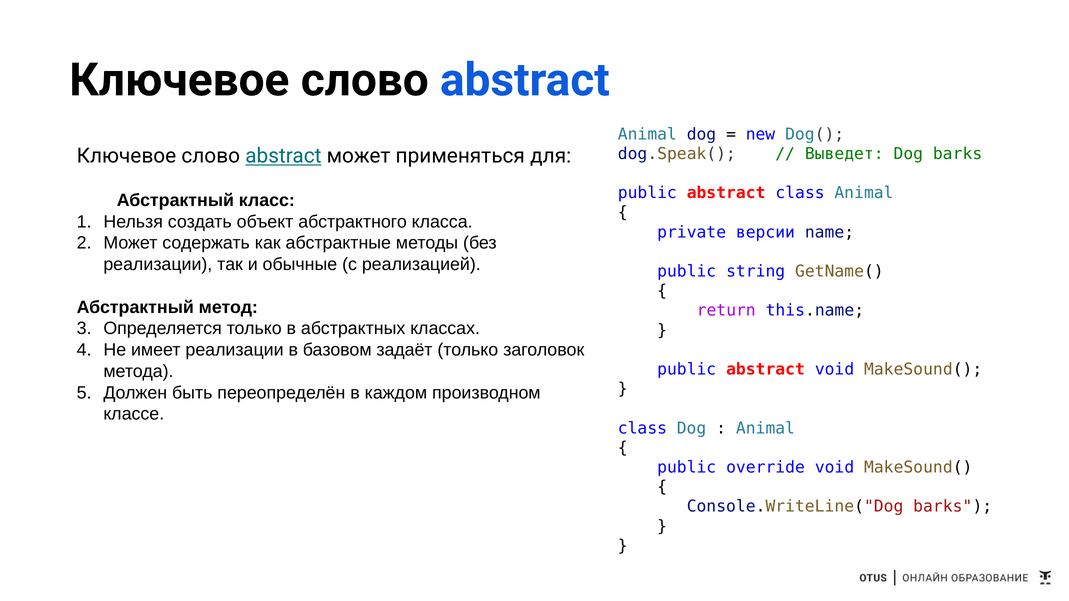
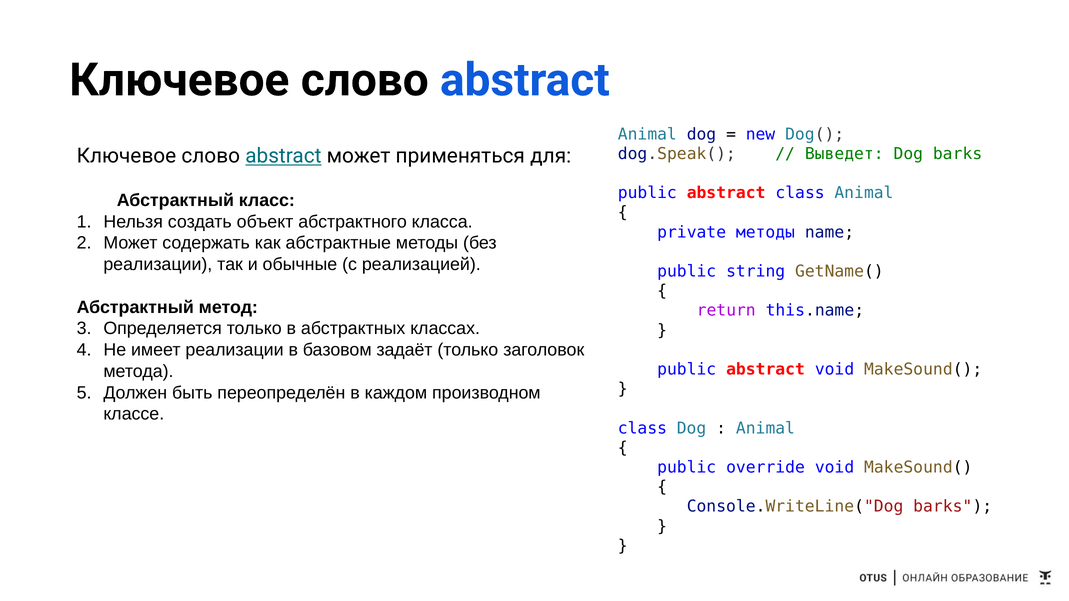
private версии: версии -> методы (765, 232)
